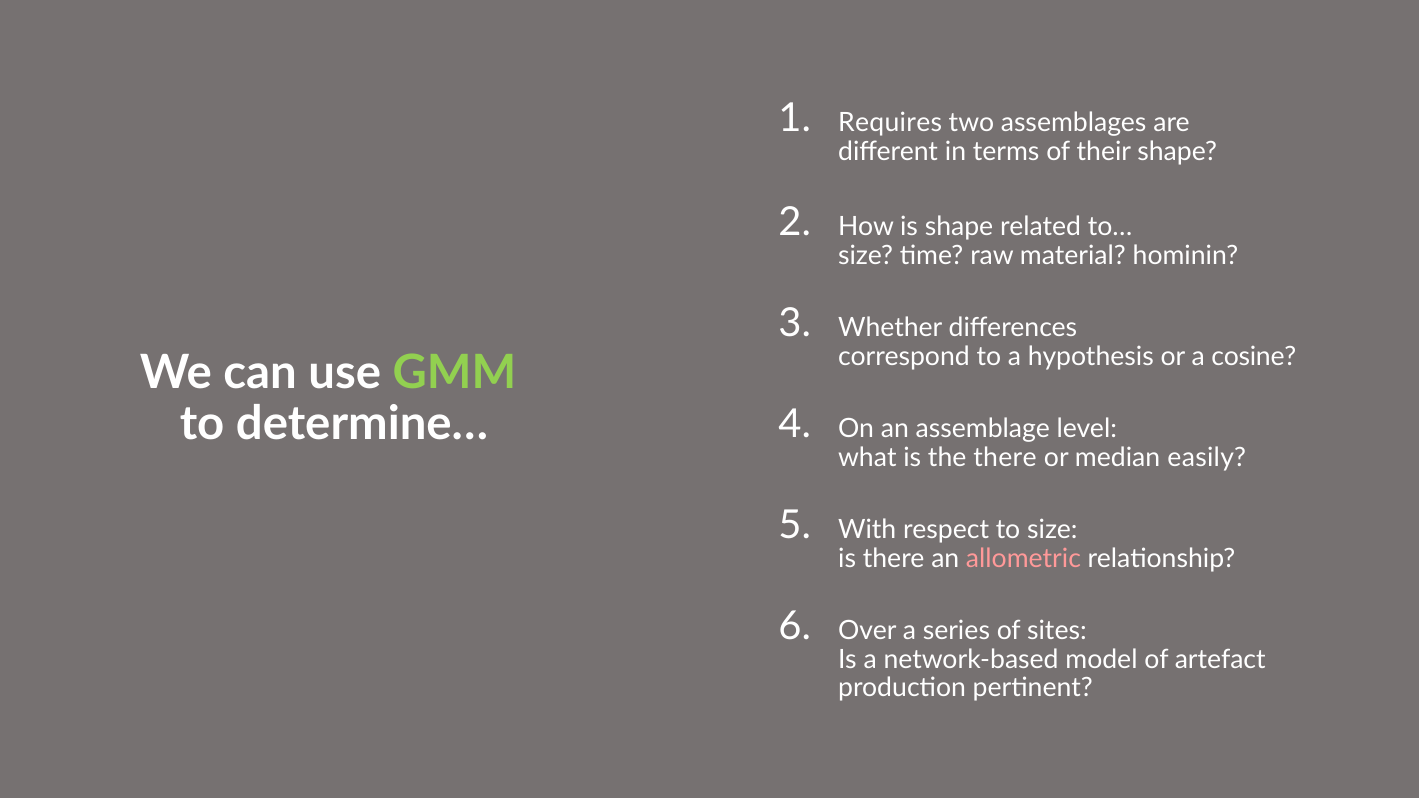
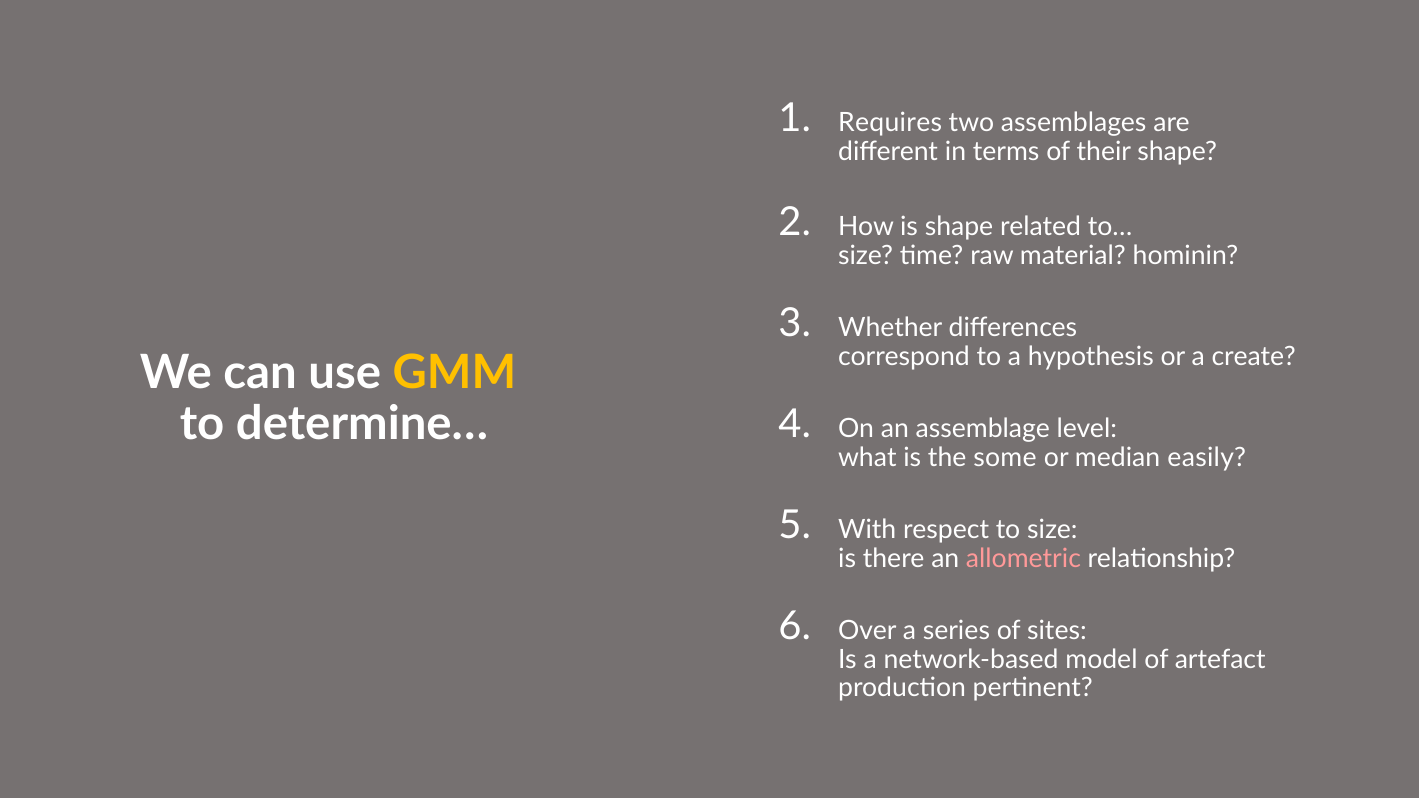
cosine: cosine -> create (1254, 357)
GMM colour: light green -> yellow (455, 373)
the there: there -> some (1005, 458)
